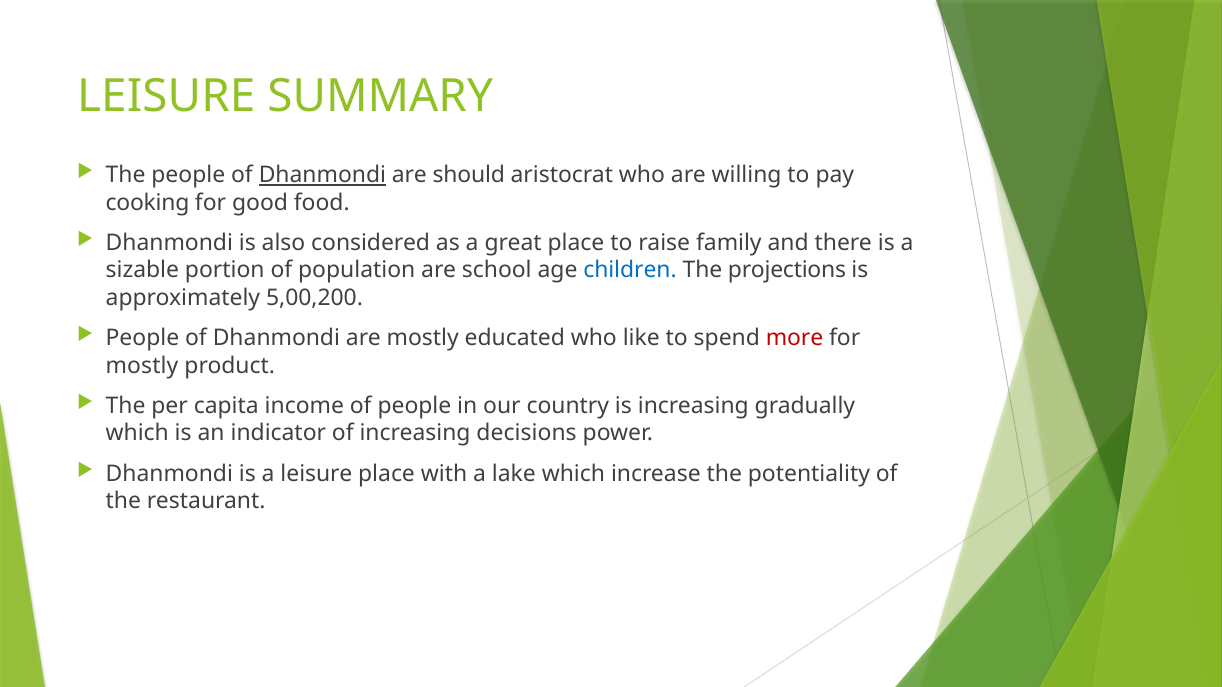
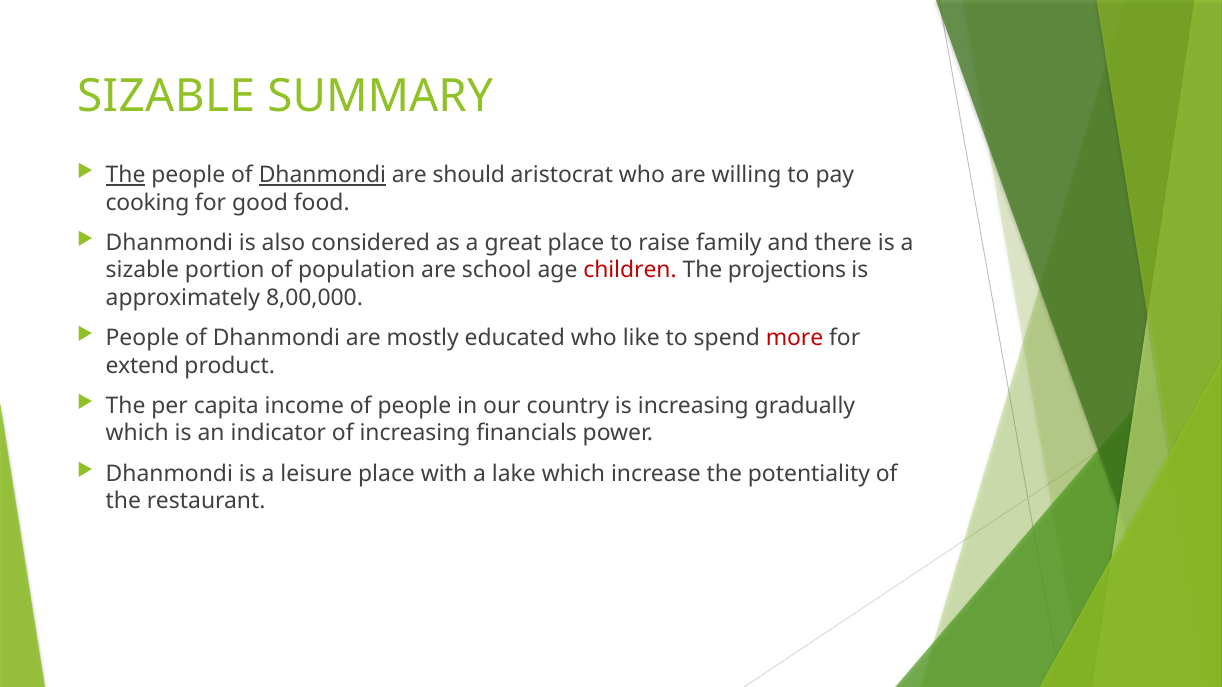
LEISURE: LEISURE -> SIZABLE (166, 96)
The underline: none -> present (126, 175)
children colour: blue -> red (630, 271)
5,00,200: 5,00,200 -> 8,00,000 (315, 298)
mostly: mostly -> extend (142, 366)
decisions: decisions -> financials (527, 433)
